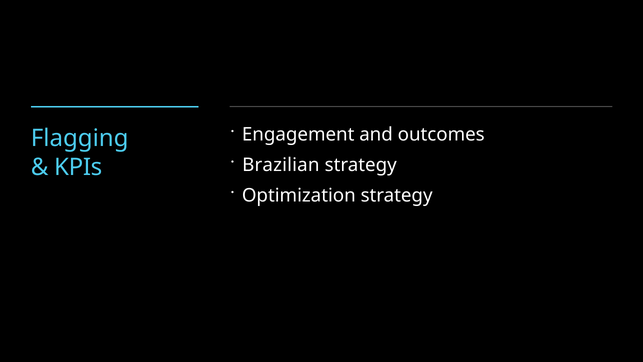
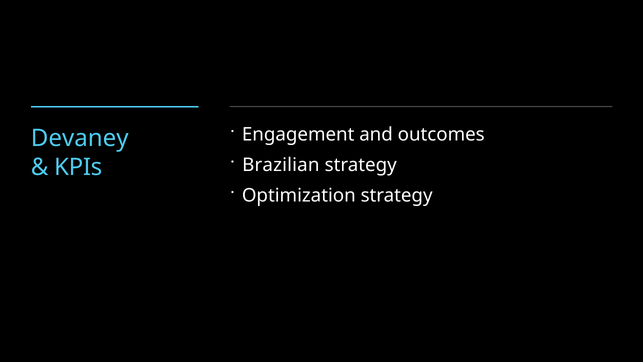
Flagging: Flagging -> Devaney (80, 138)
